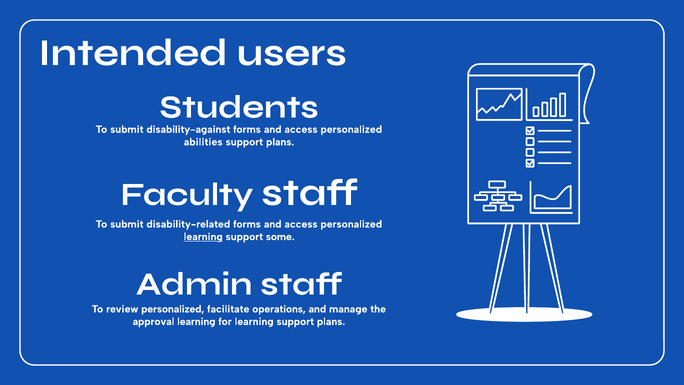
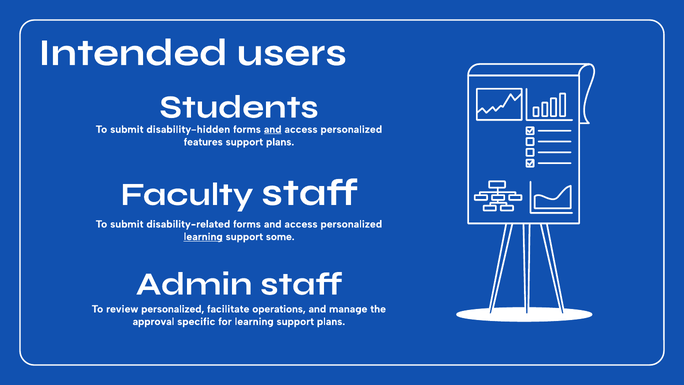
disability-against: disability-against -> disability-hidden (188, 129)
and underline: none -> present (273, 129)
abilities: abilities -> features (203, 142)
approval learning: learning -> specific (196, 321)
